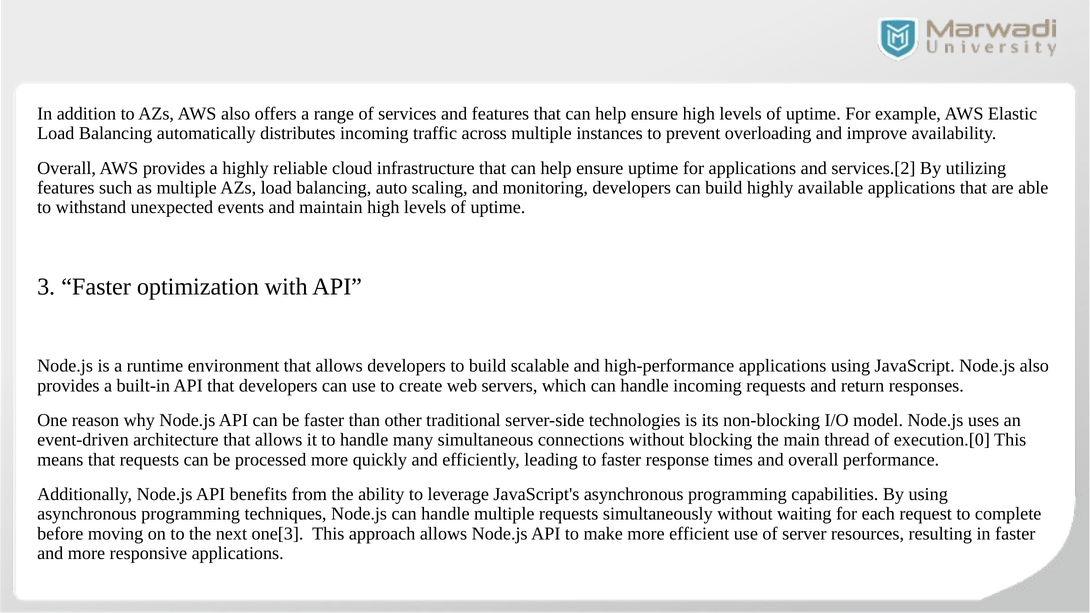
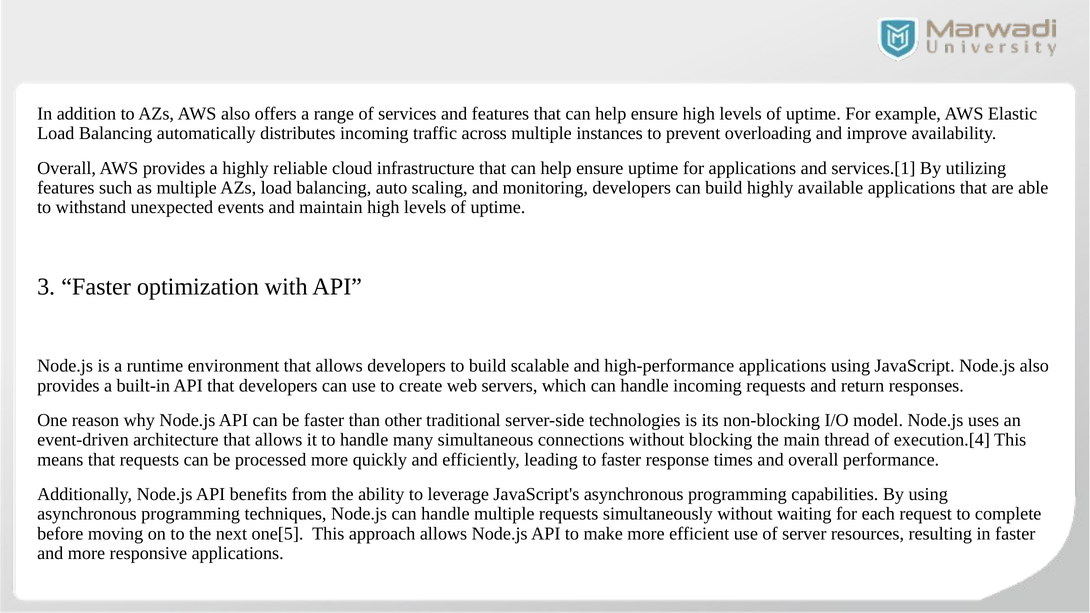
services.[2: services.[2 -> services.[1 (873, 168)
execution.[0: execution.[0 -> execution.[4 (942, 440)
one[3: one[3 -> one[5 (278, 534)
